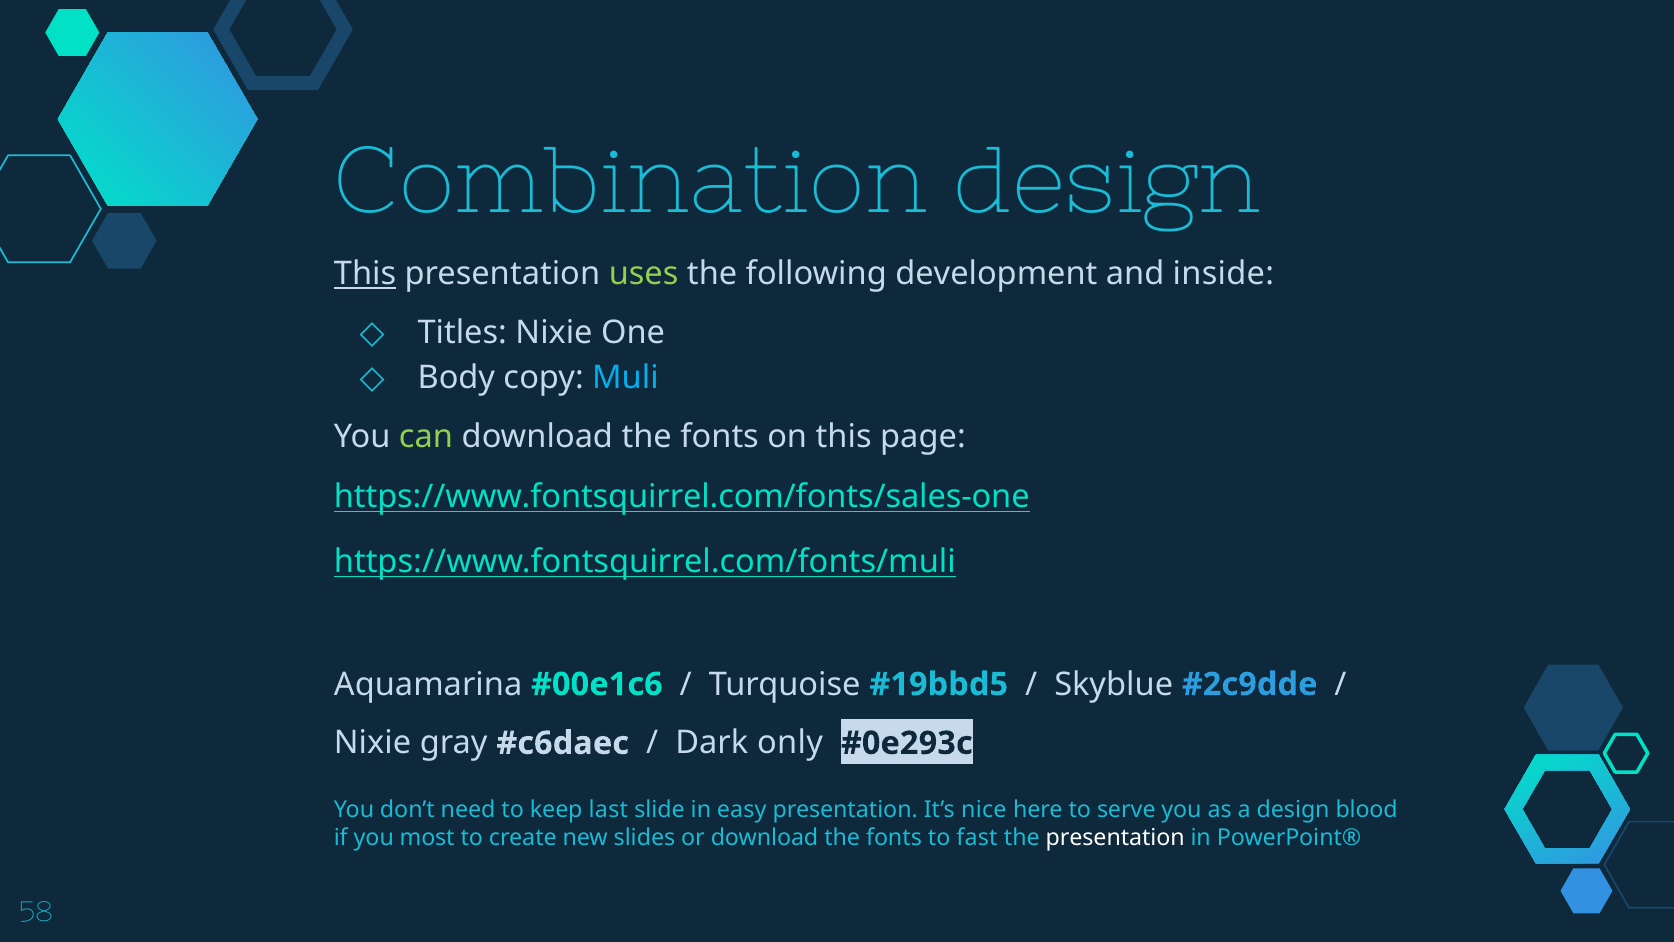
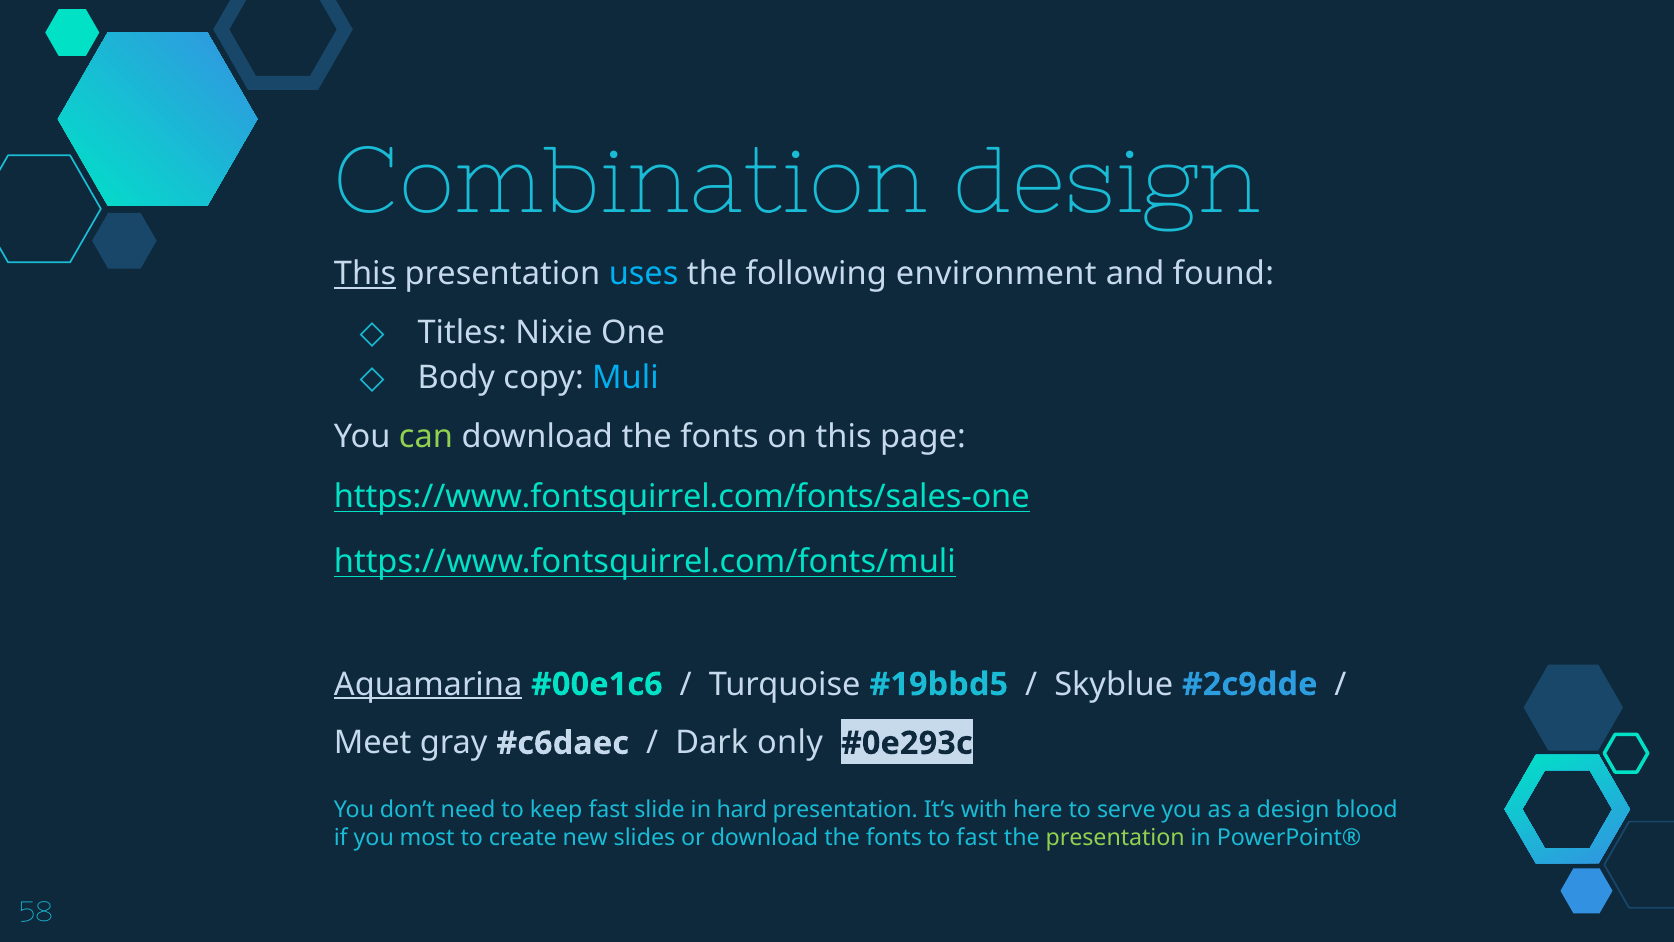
uses colour: light green -> light blue (644, 274)
development: development -> environment (996, 274)
inside: inside -> found (1223, 274)
Aquamarina underline: none -> present (428, 684)
Nixie: Nixie -> Meet (373, 743)
keep last: last -> fast (609, 810)
easy: easy -> hard (742, 810)
nice: nice -> with (984, 810)
presentation colour: white -> light green (1115, 838)
